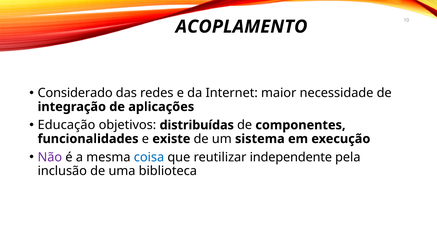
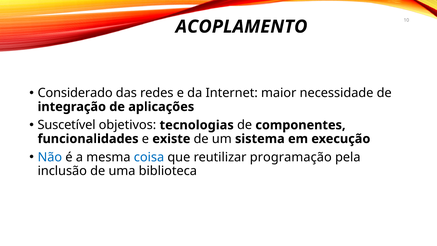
Educação: Educação -> Suscetível (67, 125)
distribuídas: distribuídas -> tecnologias (197, 125)
Não colour: purple -> blue (50, 157)
independente: independente -> programação (291, 157)
